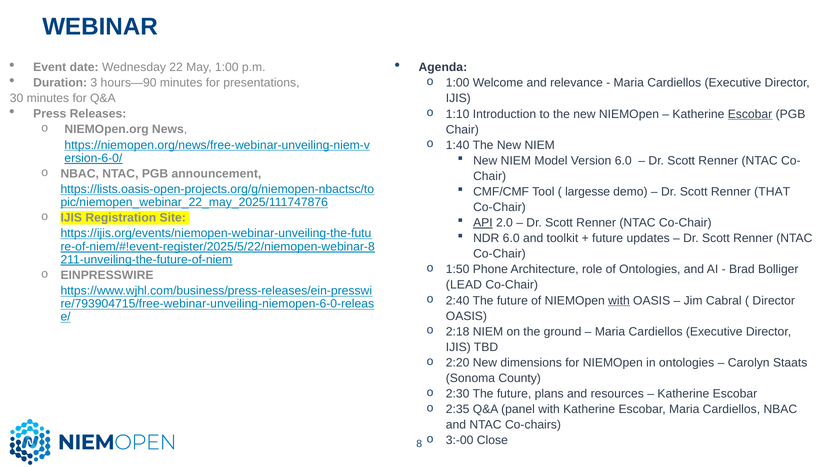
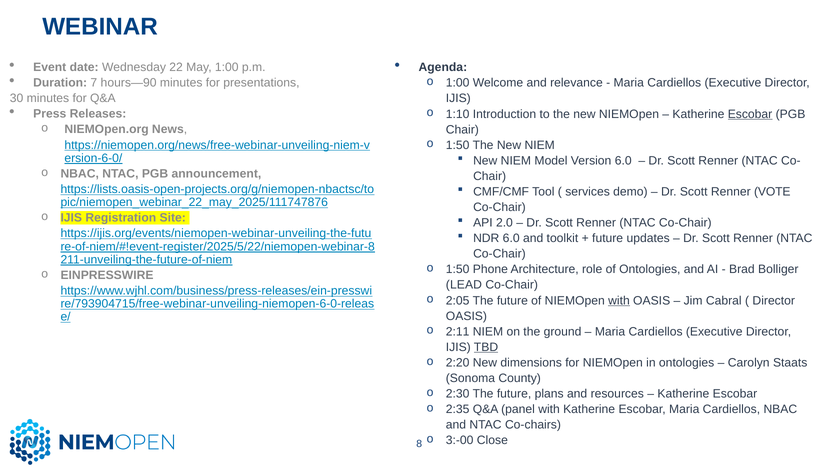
3: 3 -> 7 (94, 83)
1:40: 1:40 -> 1:50 (458, 145)
largesse: largesse -> services (588, 192)
THAT: THAT -> VOTE (772, 192)
API underline: present -> none (483, 223)
2:40: 2:40 -> 2:05 (458, 301)
2:18: 2:18 -> 2:11 (458, 332)
TBD underline: none -> present (486, 347)
